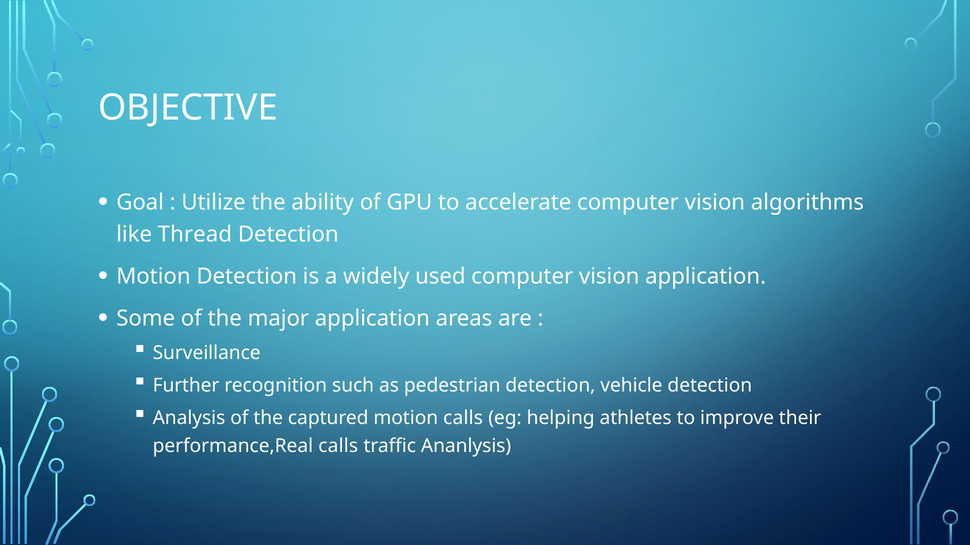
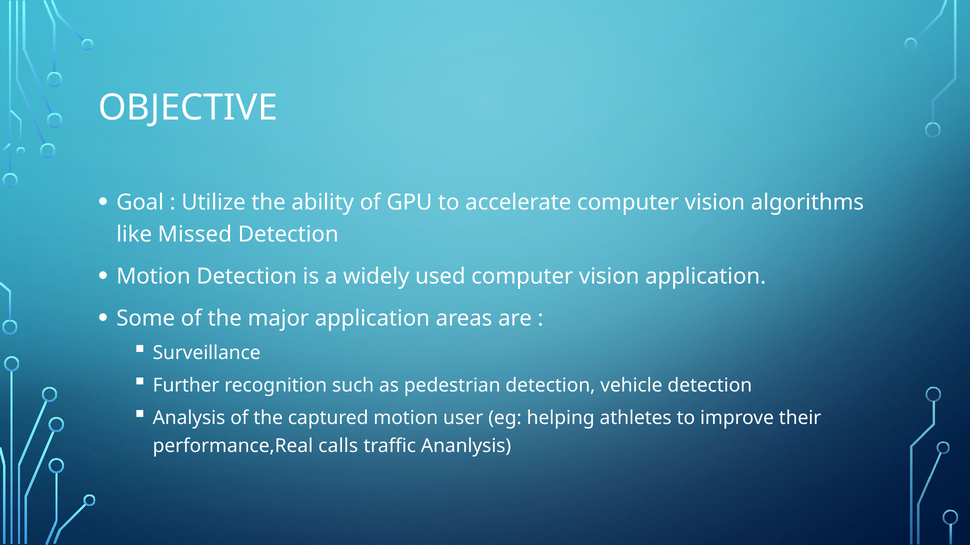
Thread: Thread -> Missed (195, 235)
motion calls: calls -> user (463, 419)
